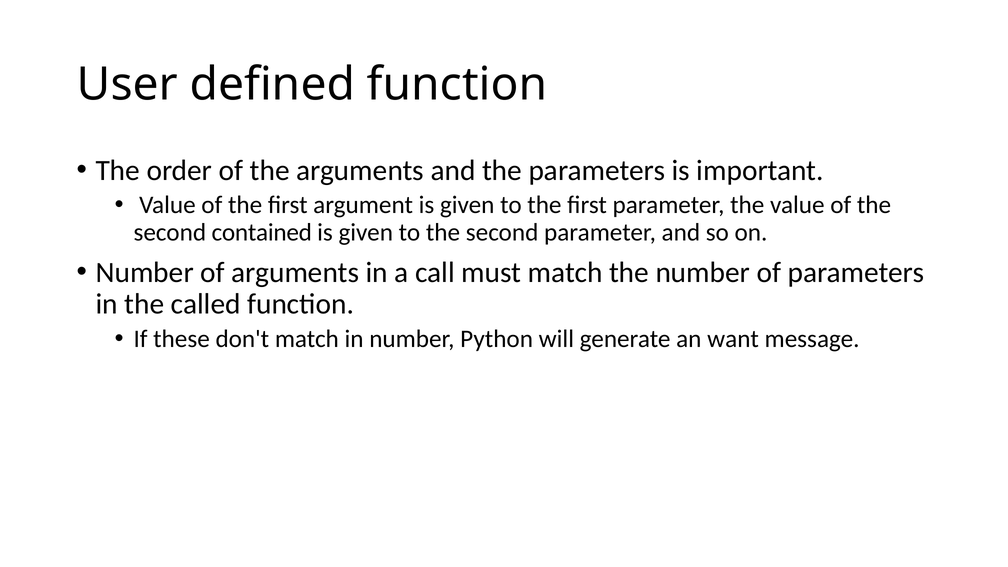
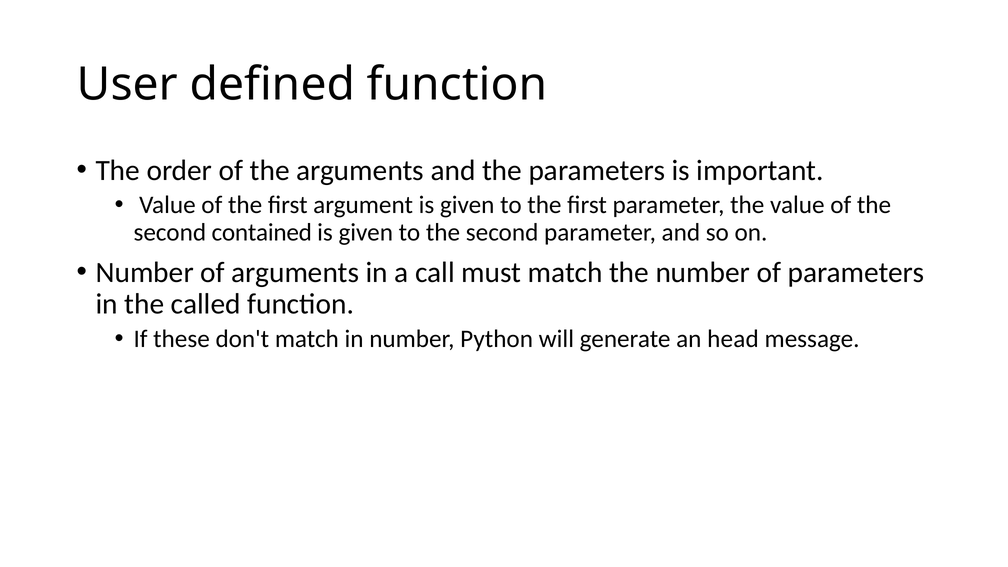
want: want -> head (733, 339)
